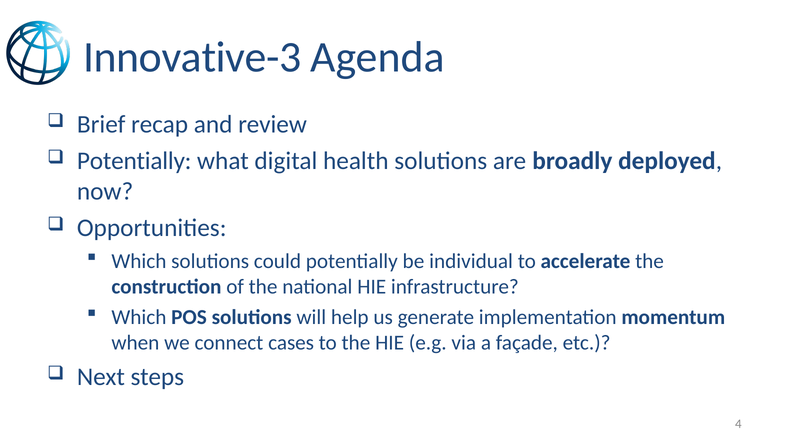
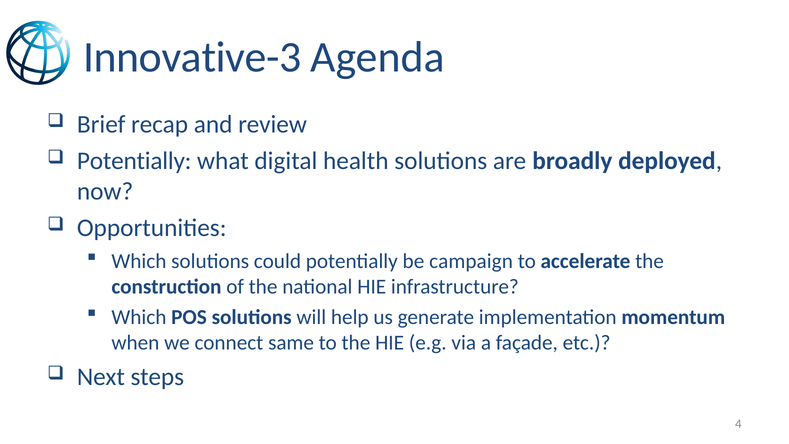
individual: individual -> campaign (471, 261)
cases: cases -> same (291, 343)
